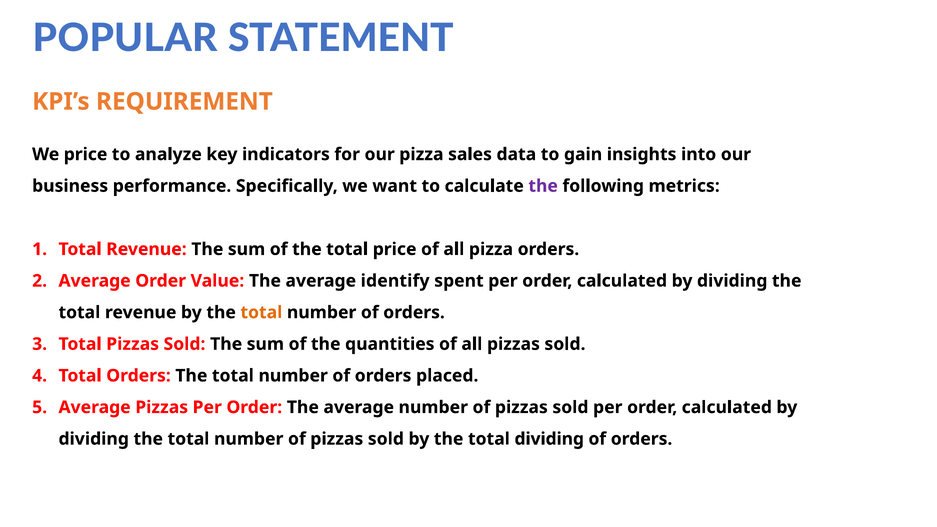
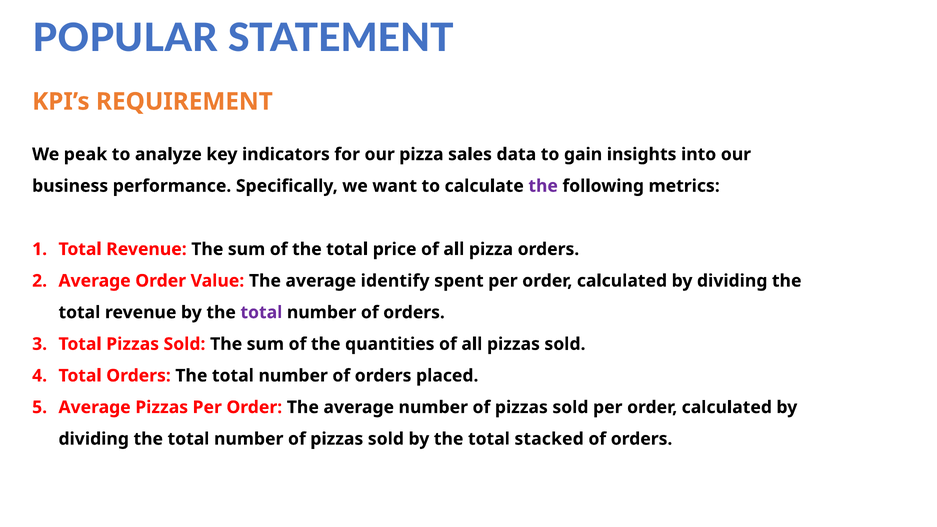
We price: price -> peak (85, 154)
total colour: orange -> purple (261, 312)
total dividing: dividing -> stacked (549, 439)
